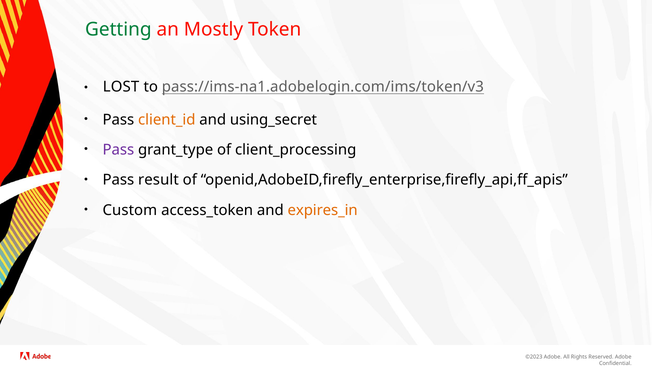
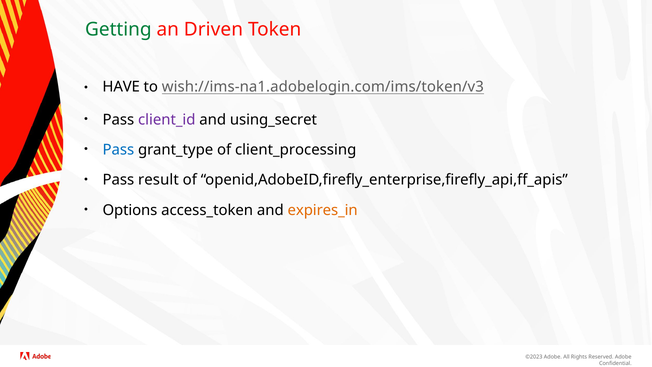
Mostly: Mostly -> Driven (213, 29)
LOST: LOST -> HAVE (121, 87)
pass://ims-na1.adobelogin.com/ims/token/v3: pass://ims-na1.adobelogin.com/ims/token/v3 -> wish://ims-na1.adobelogin.com/ims/token/v3 (323, 87)
client_id colour: orange -> purple (167, 120)
Pass colour: purple -> blue (118, 150)
Custom: Custom -> Options (130, 210)
